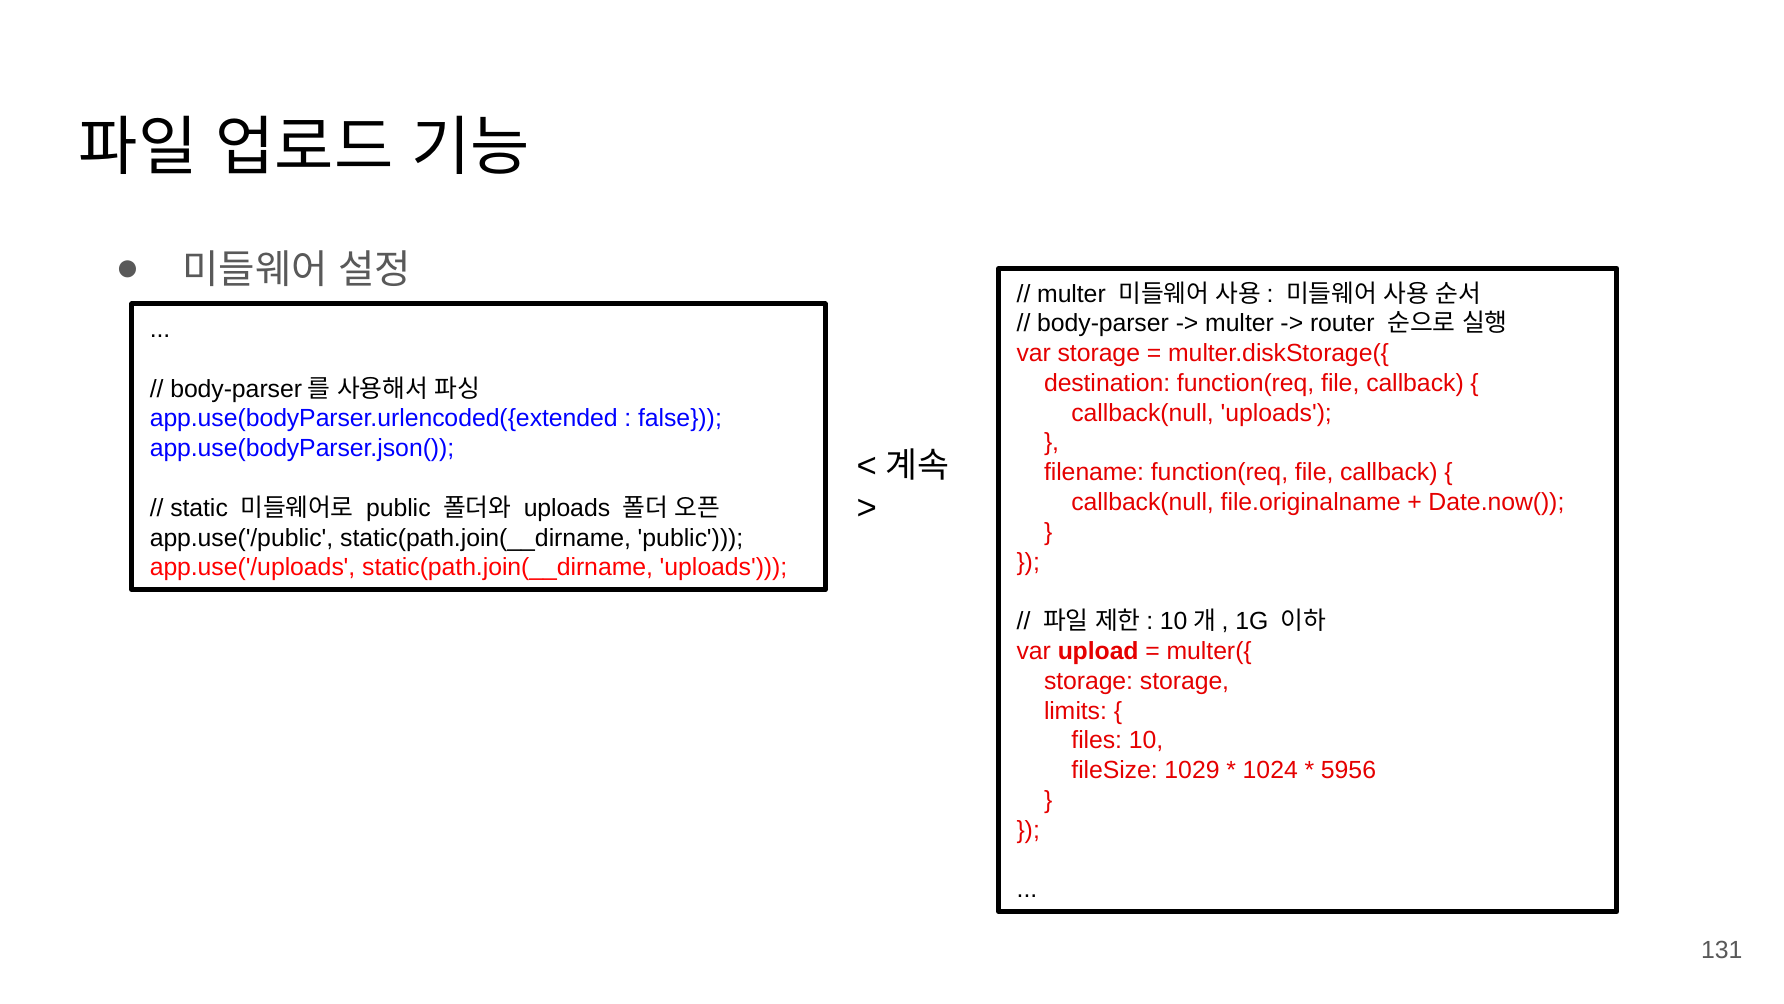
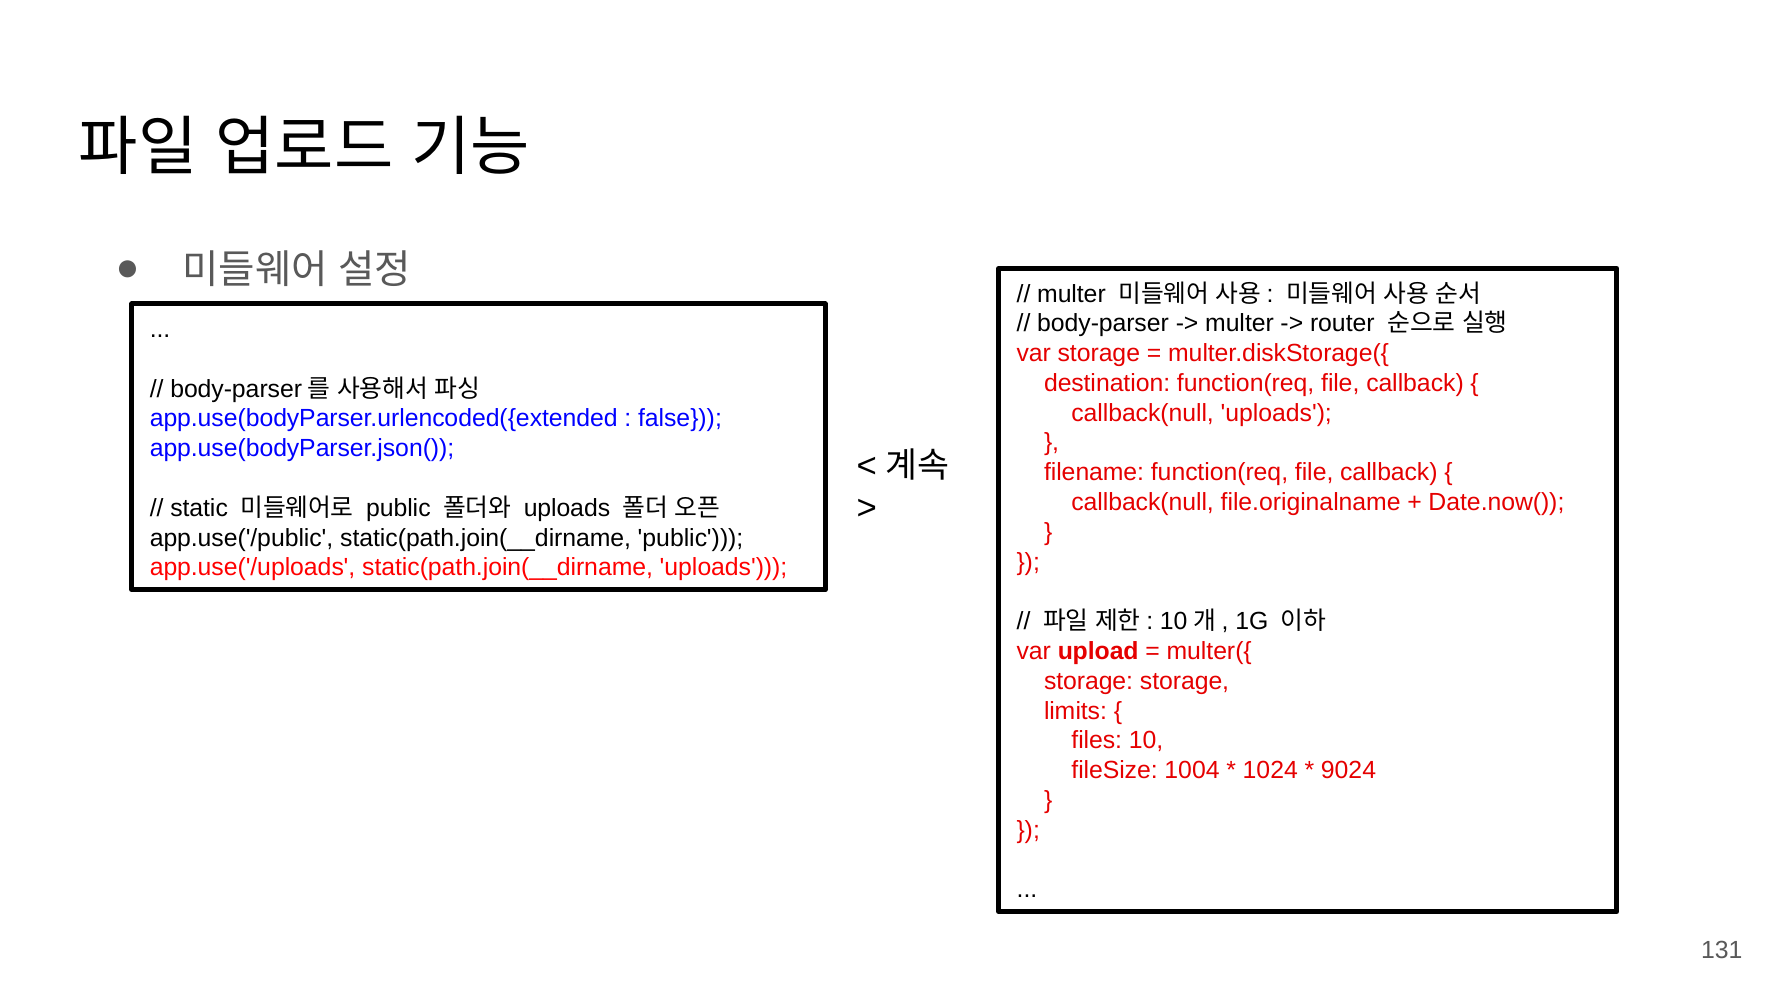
1029: 1029 -> 1004 (1192, 770)
5956: 5956 -> 9024 (1348, 770)
